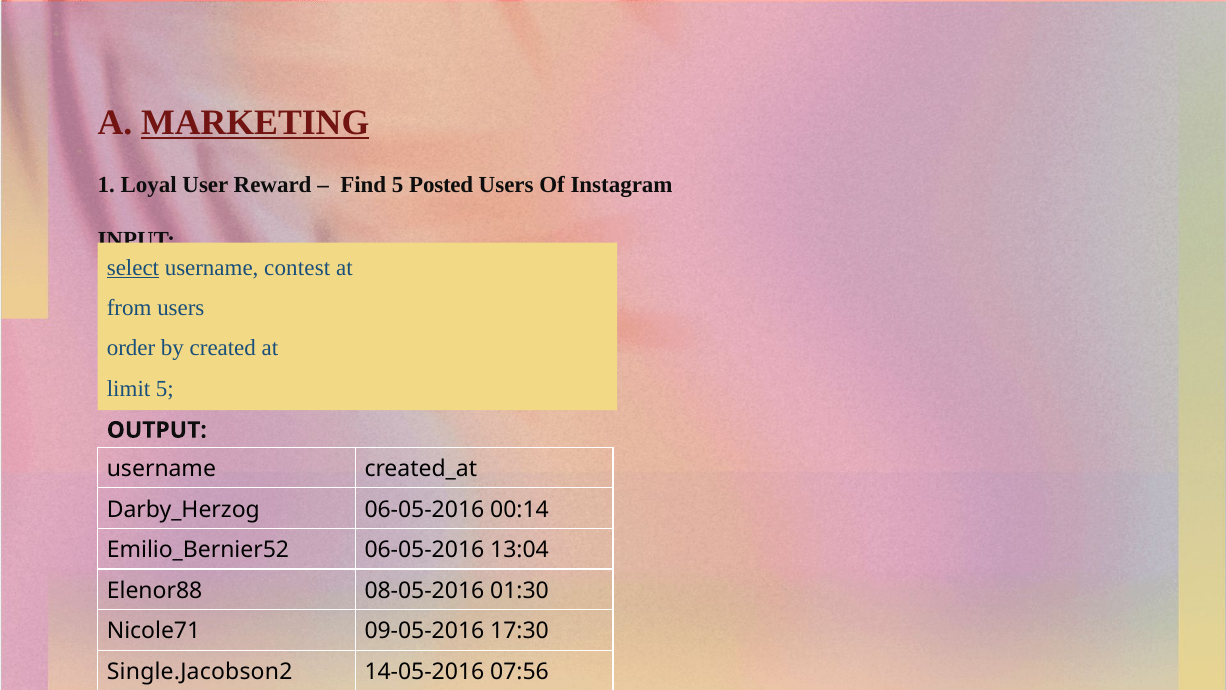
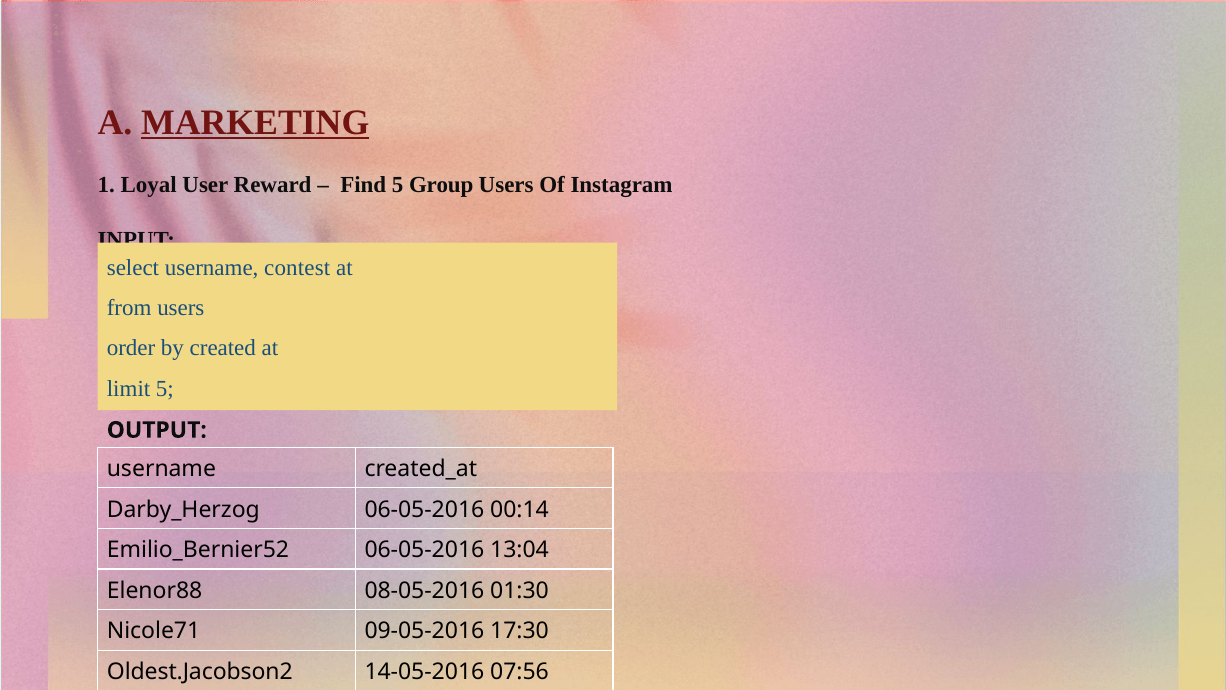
Posted: Posted -> Group (441, 185)
select underline: present -> none (133, 267)
Single.Jacobson2: Single.Jacobson2 -> Oldest.Jacobson2 (200, 671)
